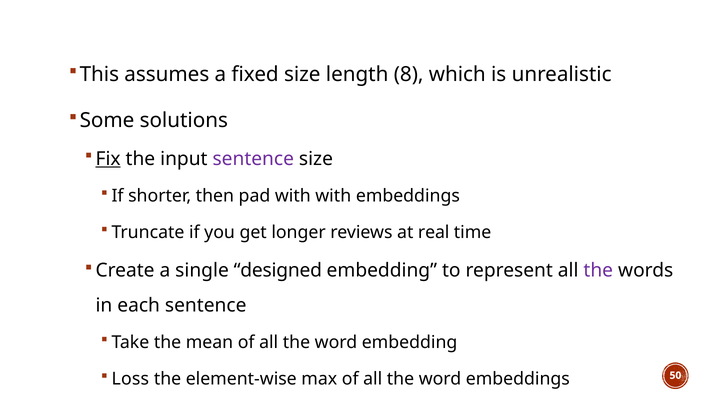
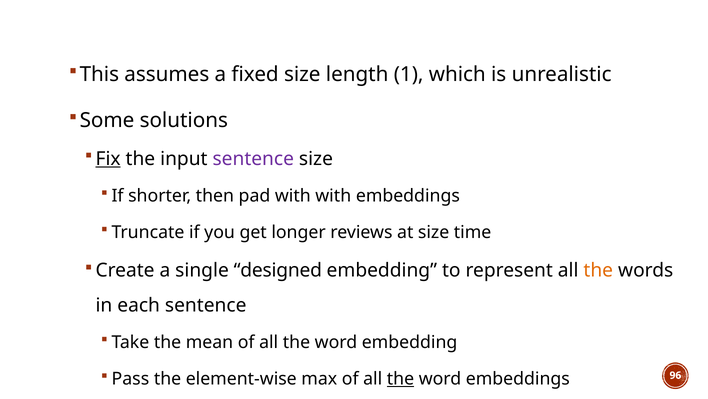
8: 8 -> 1 (409, 74)
at real: real -> size (434, 232)
the colour: purple -> orange (598, 270)
Loss: Loss -> Pass (130, 378)
the underline: none -> present (400, 378)
50: 50 -> 96 (675, 375)
